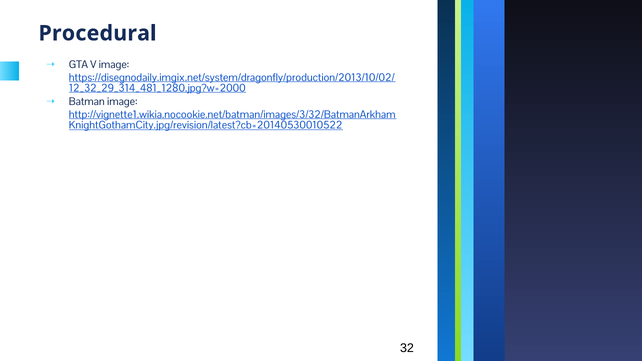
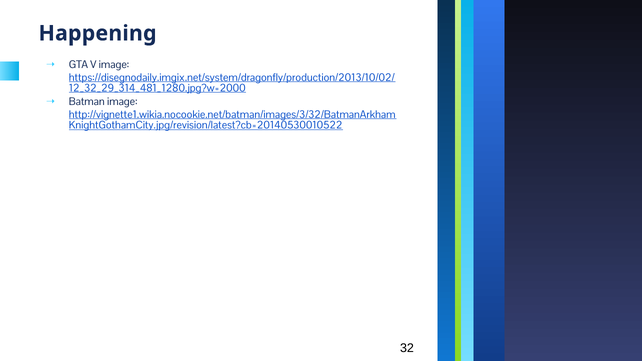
Procedural: Procedural -> Happening (98, 33)
